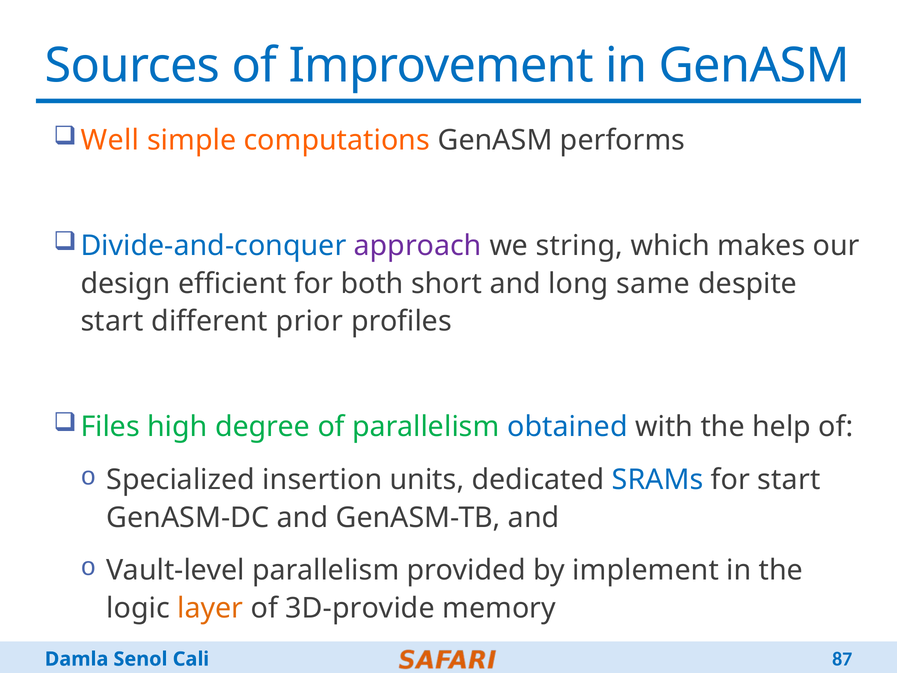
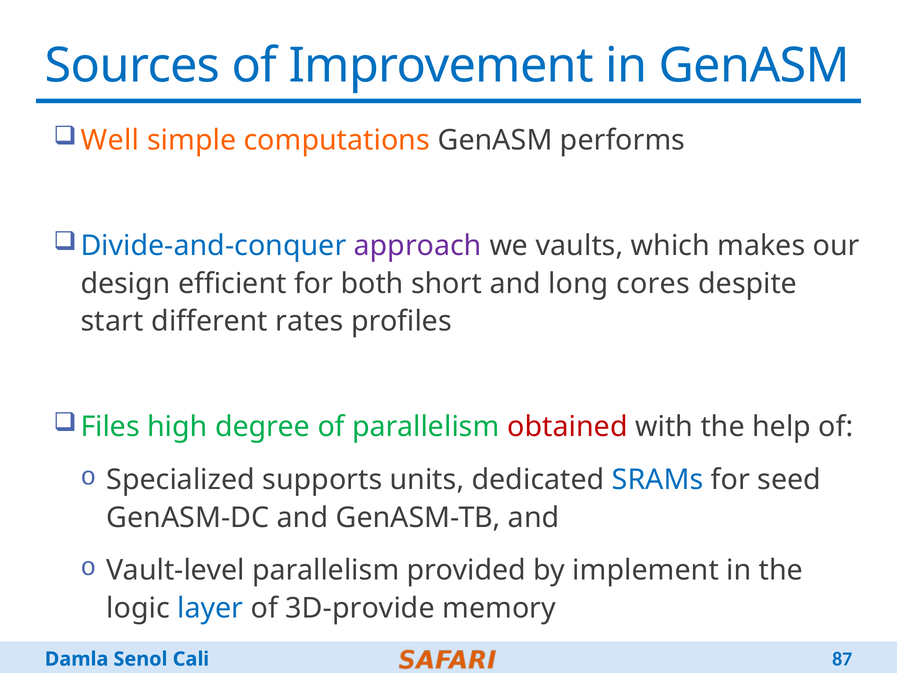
string: string -> vaults (579, 246)
same: same -> cores (653, 284)
prior: prior -> rates (309, 321)
obtained colour: blue -> red (568, 427)
insertion: insertion -> supports (322, 480)
for start: start -> seed (789, 480)
layer colour: orange -> blue (210, 608)
